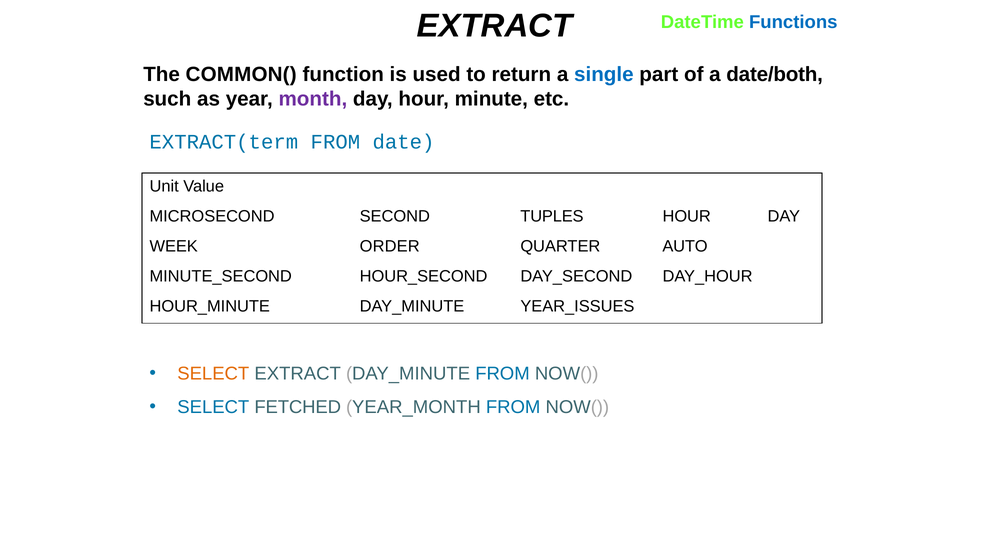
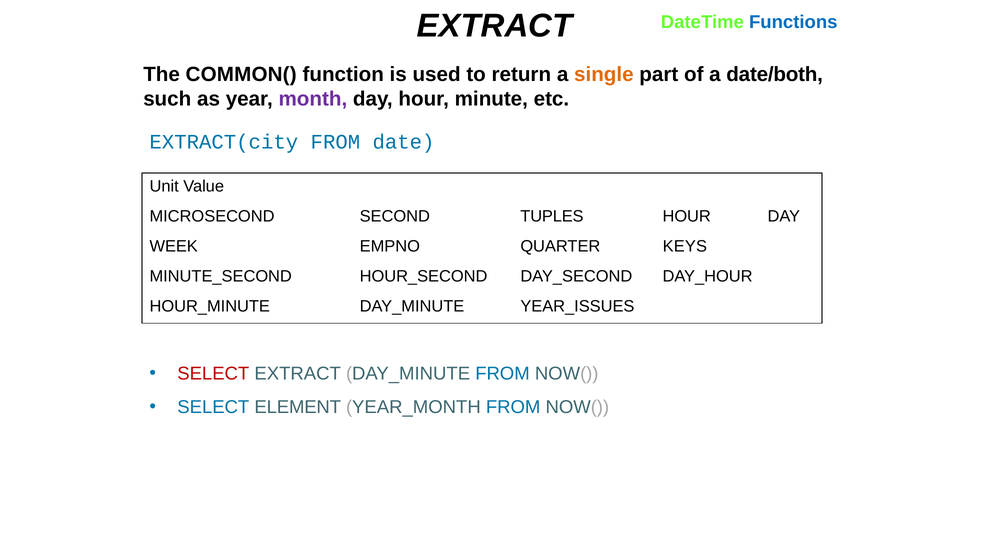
single colour: blue -> orange (604, 74)
EXTRACT(term: EXTRACT(term -> EXTRACT(city (224, 142)
ORDER: ORDER -> EMPNO (390, 246)
AUTO: AUTO -> KEYS (685, 246)
SELECT colour: orange -> red (213, 374)
FETCHED: FETCHED -> ELEMENT (298, 407)
